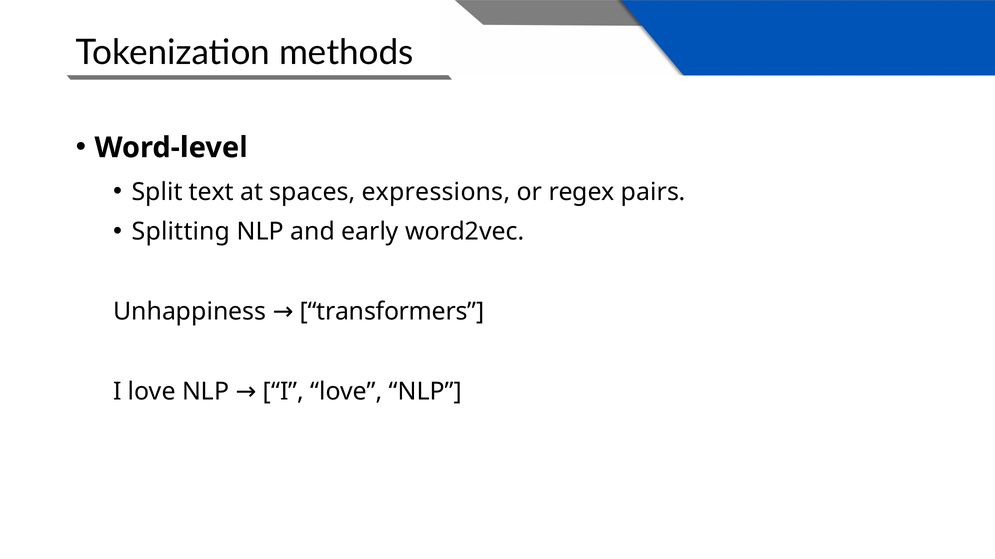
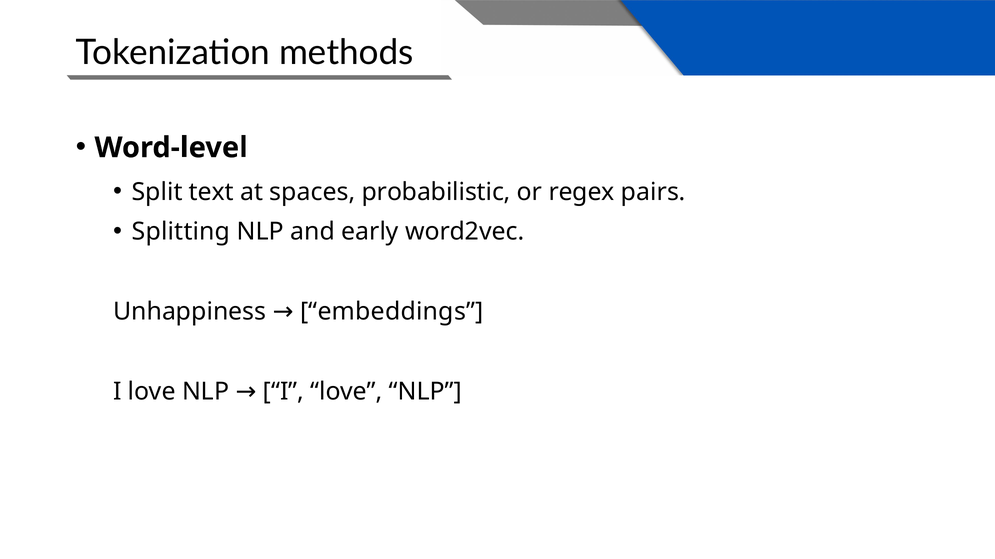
expressions: expressions -> probabilistic (436, 192)
transformers: transformers -> embeddings (392, 312)
